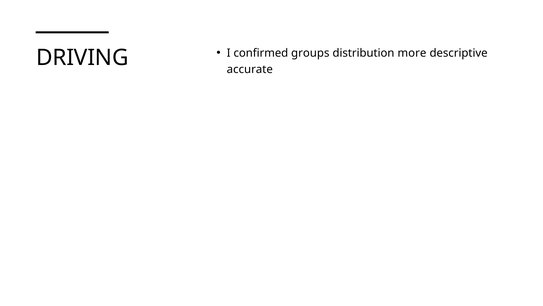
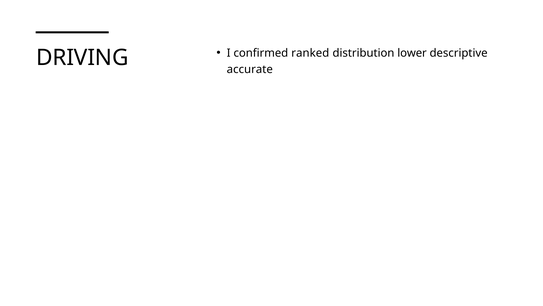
groups: groups -> ranked (310, 53)
more: more -> lower (412, 53)
